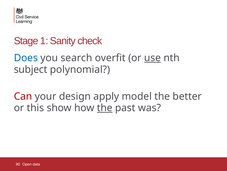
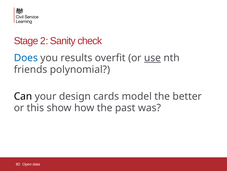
1: 1 -> 2 (44, 41)
search: search -> results (76, 58)
subject: subject -> friends (31, 69)
Can colour: red -> black (23, 96)
apply: apply -> cards (106, 96)
the underline: present -> none (105, 108)
